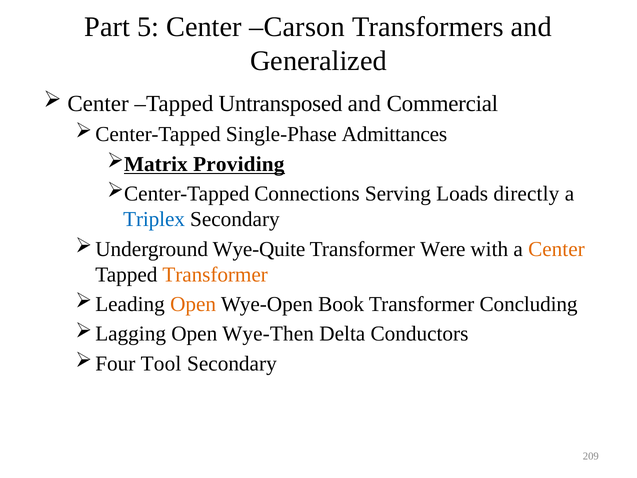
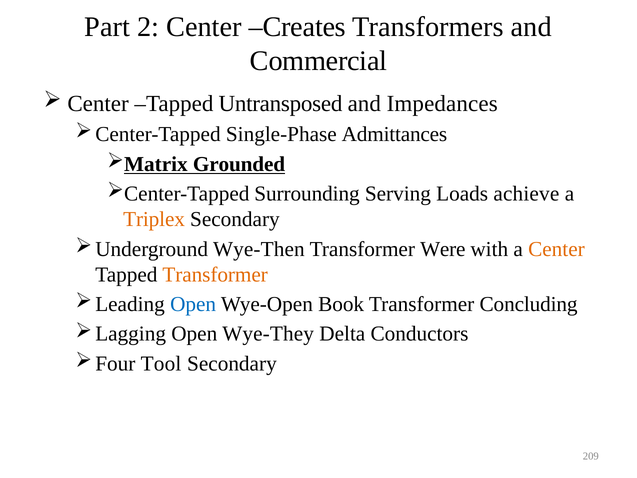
5: 5 -> 2 (148, 27)
Carson: Carson -> Creates (297, 27)
Generalized: Generalized -> Commercial (319, 61)
Commercial: Commercial -> Impedances (442, 104)
Providing: Providing -> Grounded (239, 164)
Connections: Connections -> Surrounding (307, 194)
directly: directly -> achieve (526, 194)
Triplex colour: blue -> orange (154, 219)
Wye-Quite: Wye-Quite -> Wye-Then (259, 249)
Open colour: orange -> blue (193, 304)
Wye-Then: Wye-Then -> Wye-They (268, 334)
